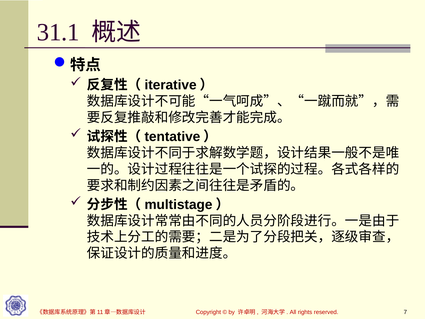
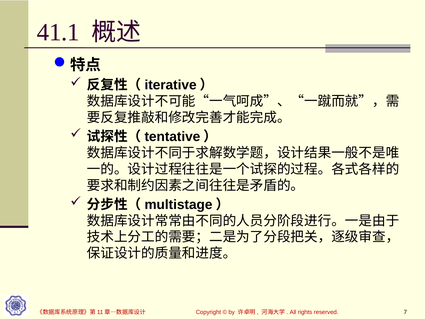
31.1: 31.1 -> 41.1 (58, 32)
